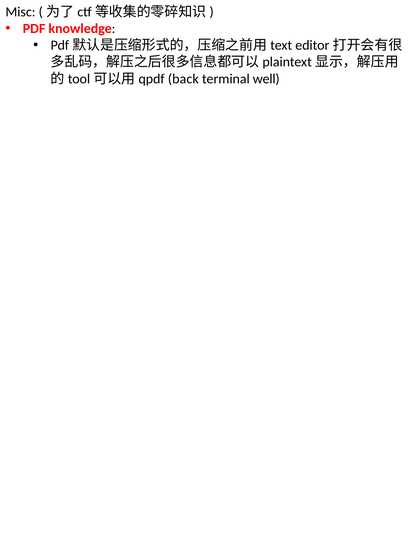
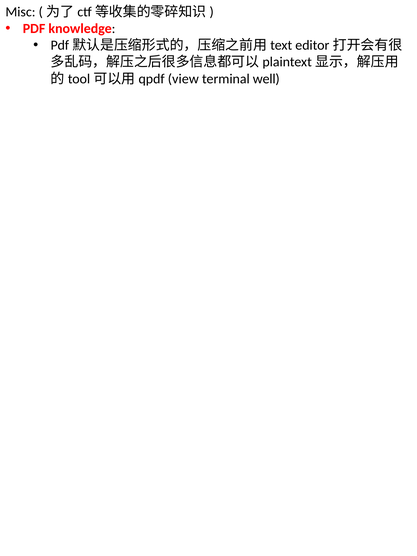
back: back -> view (183, 79)
